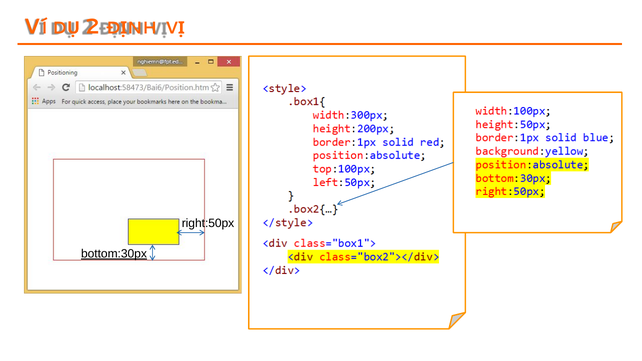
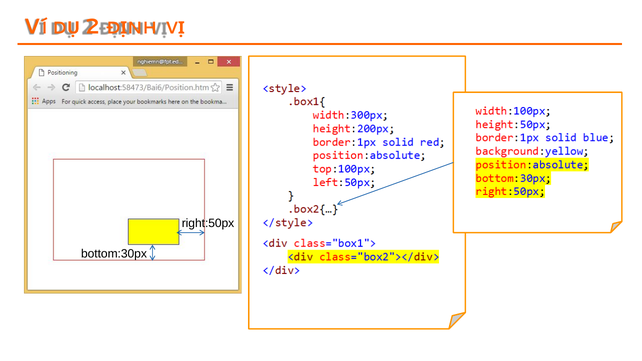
bottom:30px underline: present -> none (114, 254)
